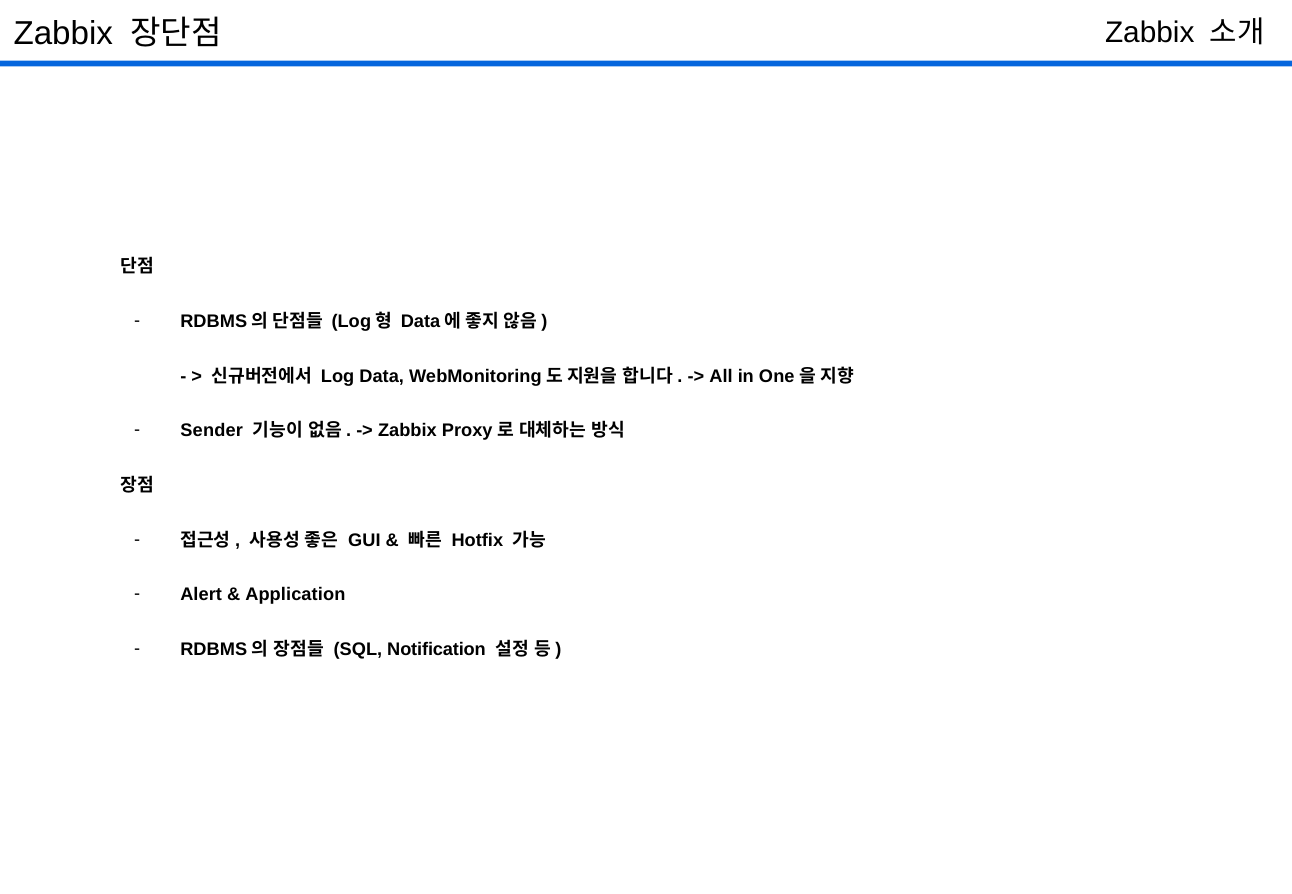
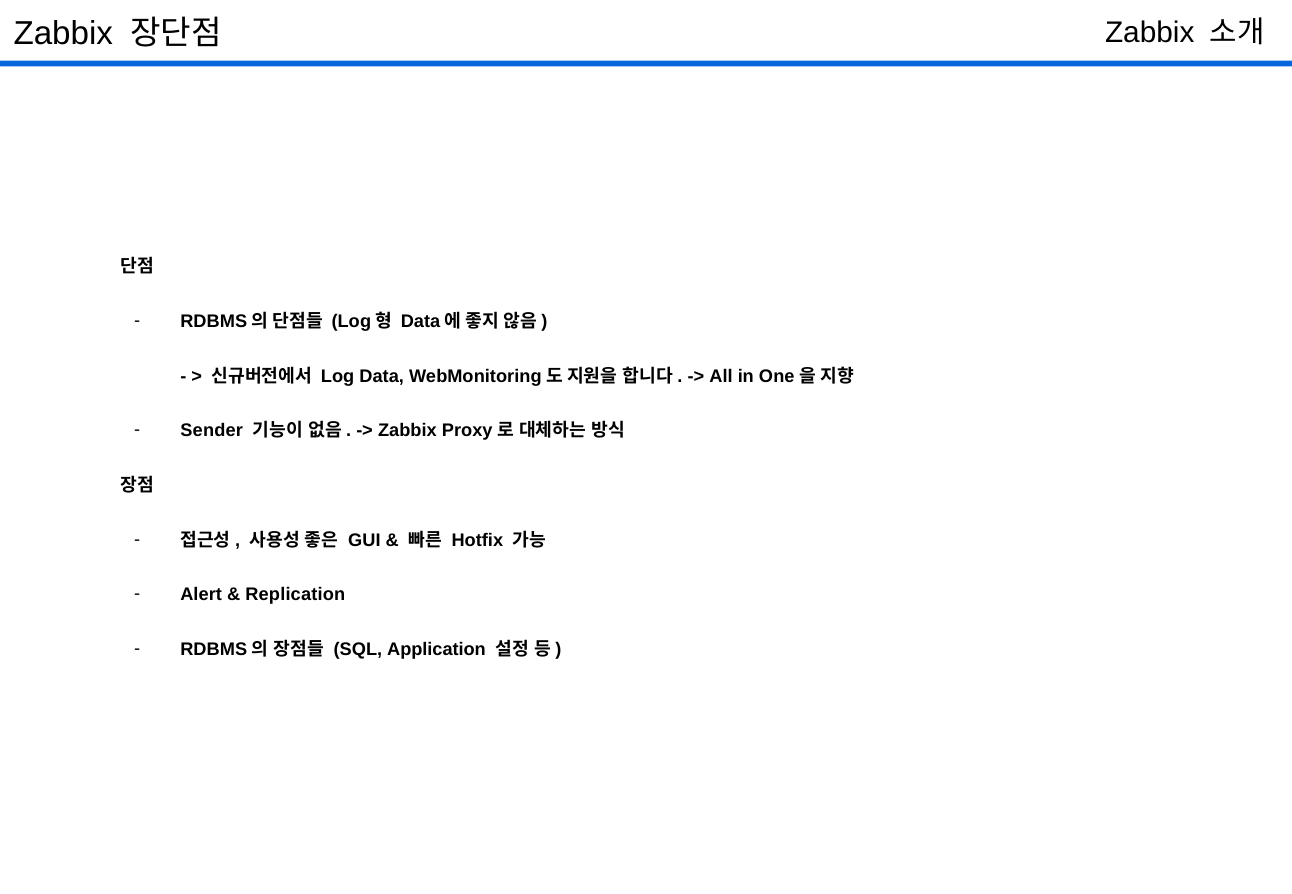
Application: Application -> Replication (295, 595)
Notification: Notification -> Application (436, 650)
